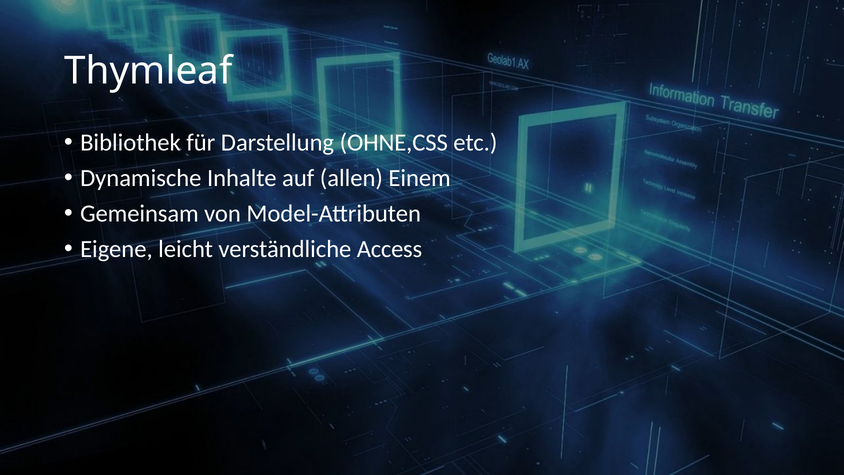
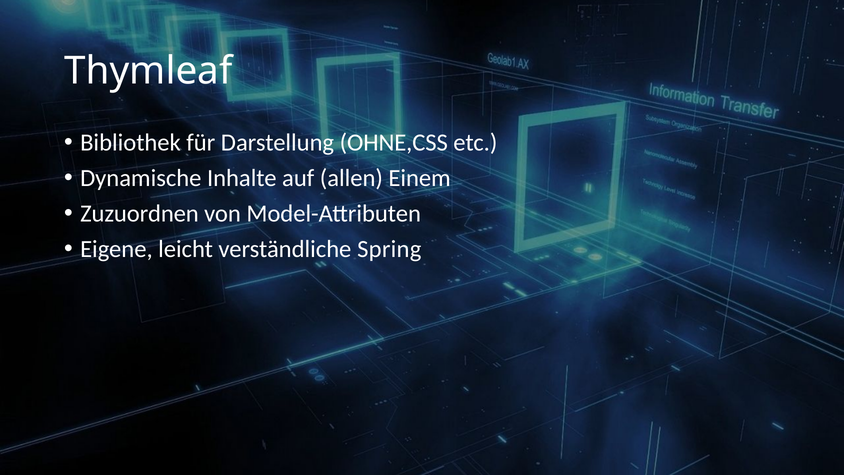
Gemeinsam: Gemeinsam -> Zuzuordnen (139, 213)
Access: Access -> Spring (389, 249)
